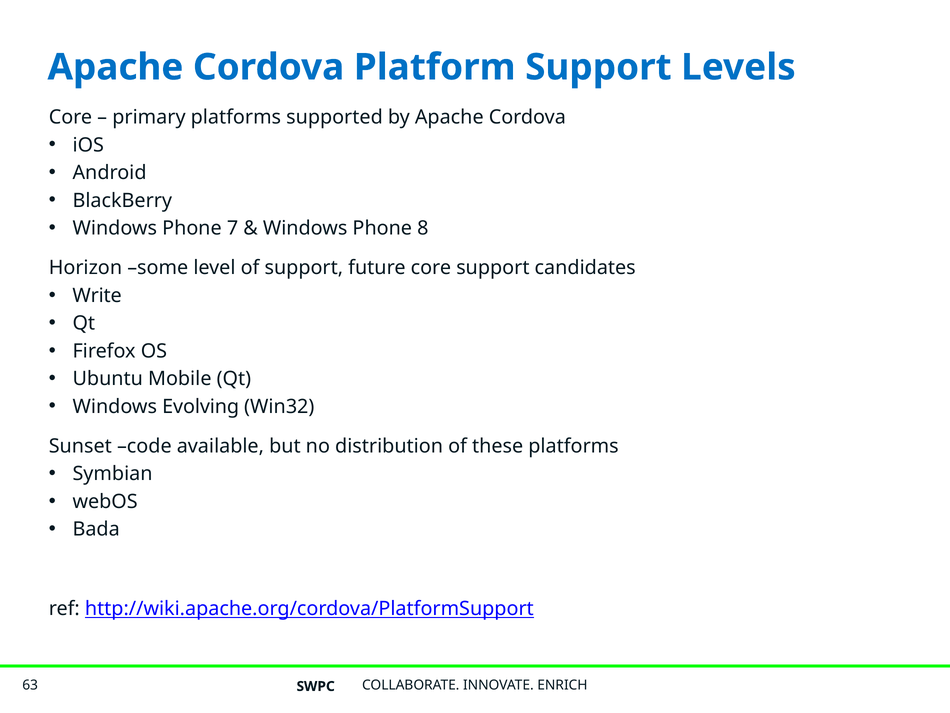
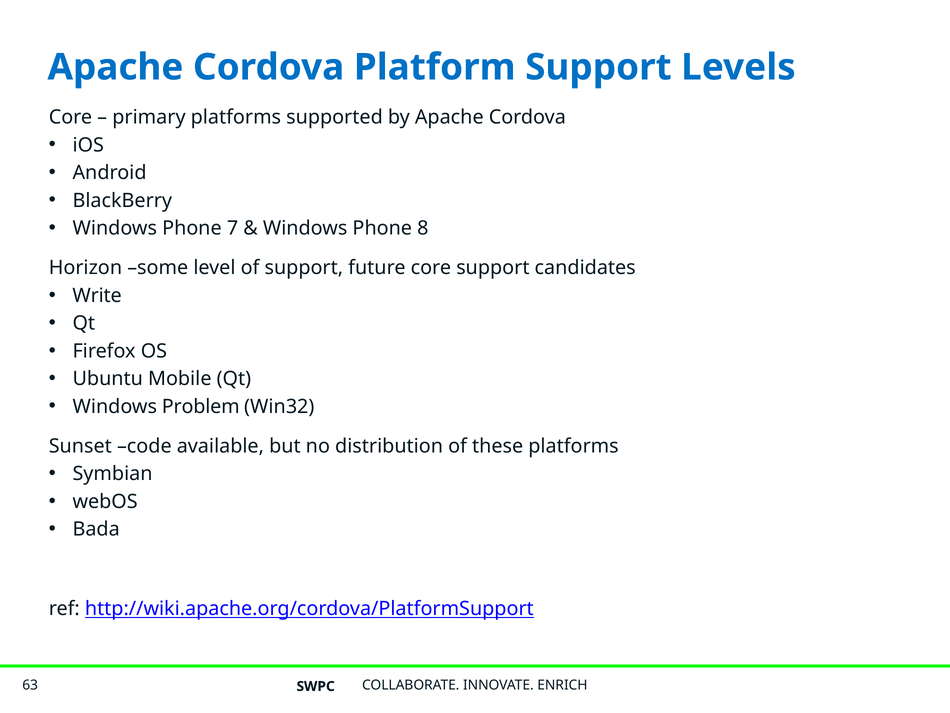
Evolving: Evolving -> Problem (201, 406)
